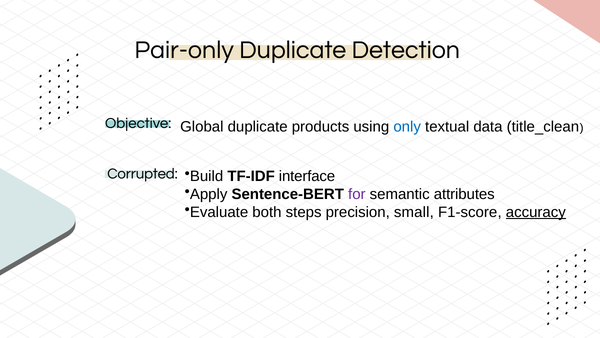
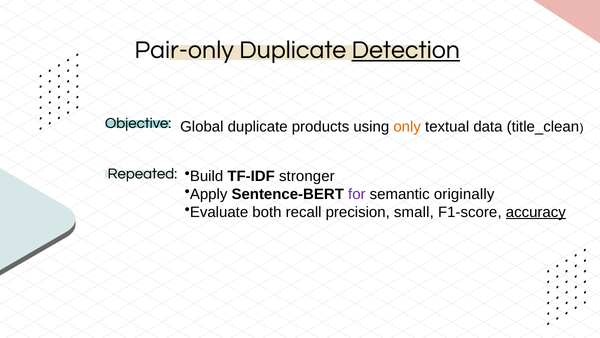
Detection underline: none -> present (406, 50)
only colour: blue -> orange (407, 126)
Corrupted: Corrupted -> Repeated (142, 173)
interface: interface -> stronger (307, 176)
attributes: attributes -> originally (464, 194)
steps: steps -> recall (304, 212)
